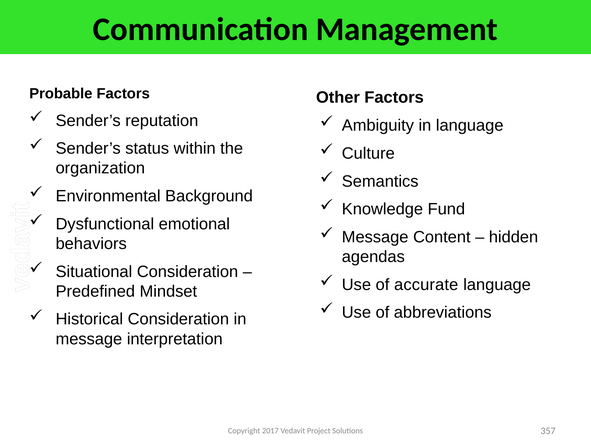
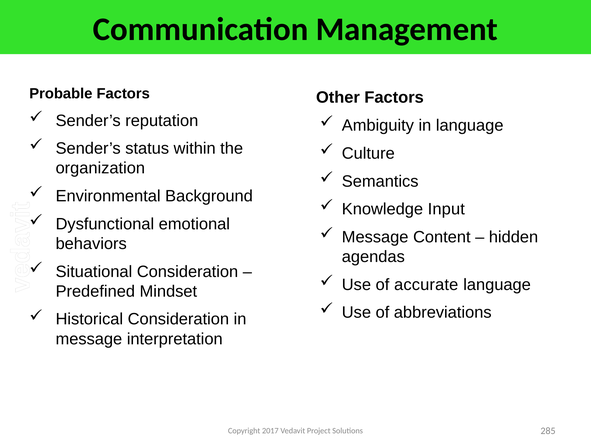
Fund: Fund -> Input (446, 209)
357: 357 -> 285 (548, 431)
